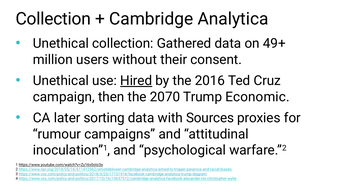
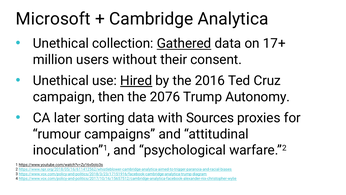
Collection: Collection -> Microsoft (53, 19)
Gathered underline: none -> present (184, 43)
49+: 49+ -> 17+ (274, 43)
2070: 2070 -> 2076 (165, 97)
Economic: Economic -> Autonomy (258, 97)
